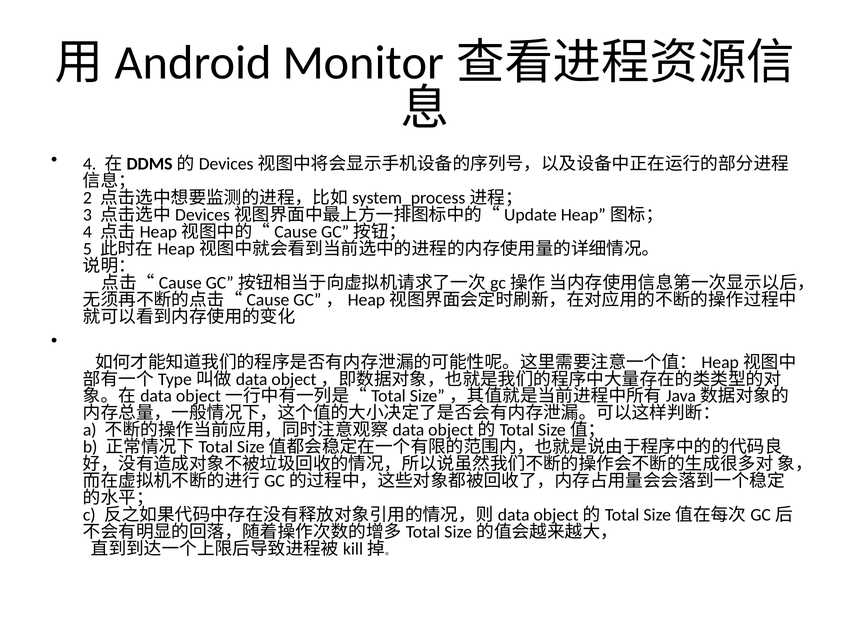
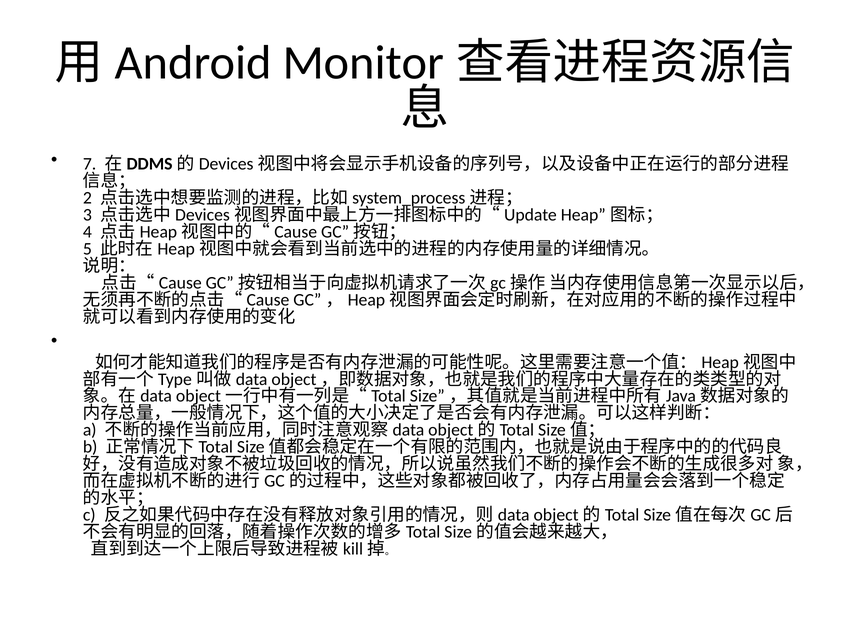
4: 4 -> 7 (90, 164)
